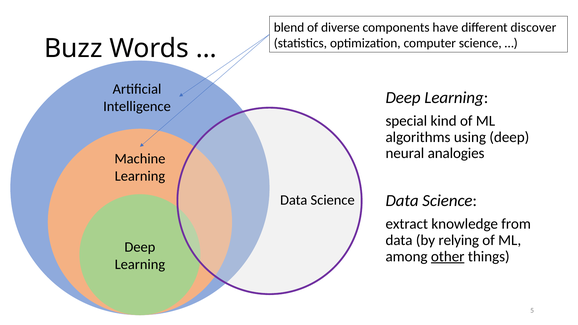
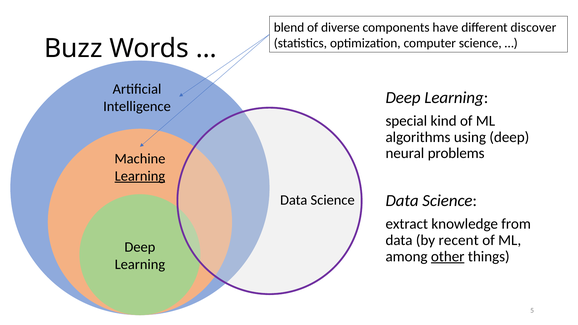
analogies: analogies -> problems (456, 153)
Learning underline: none -> present (140, 176)
relying: relying -> recent (459, 240)
